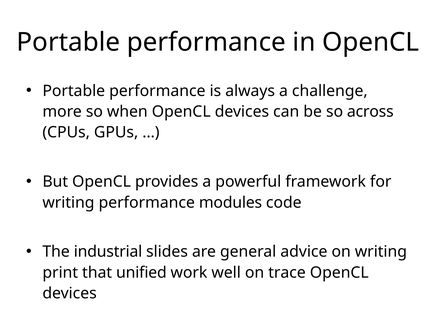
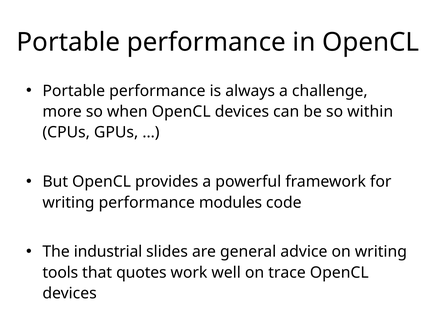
across: across -> within (370, 112)
print: print -> tools (60, 273)
unified: unified -> quotes (141, 273)
